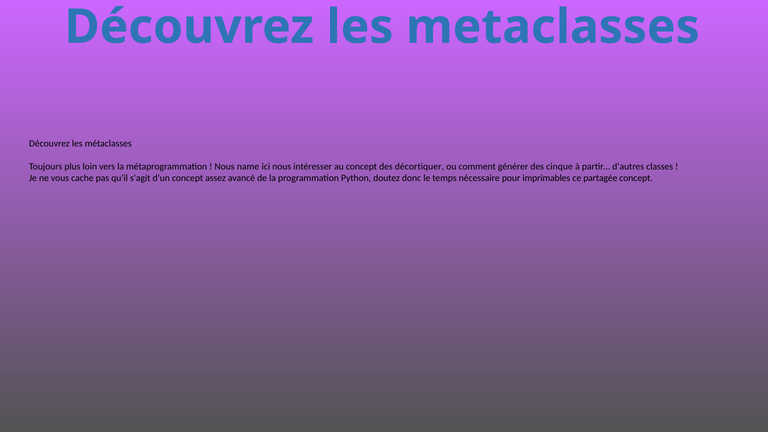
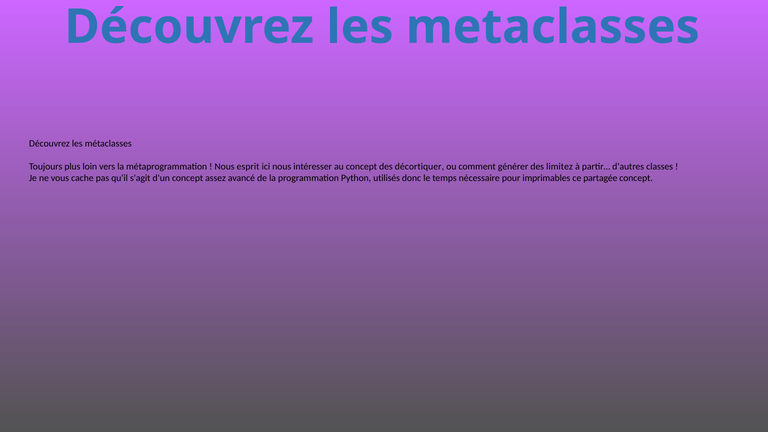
name: name -> esprit (248, 167)
cinque: cinque -> limitez (560, 167)
doutez: doutez -> utilisés (387, 178)
